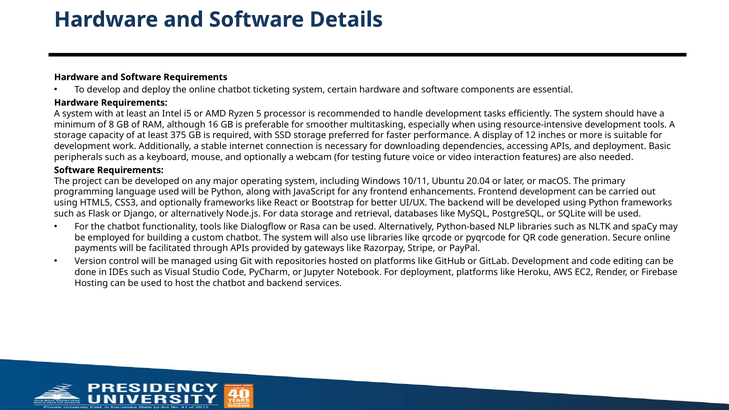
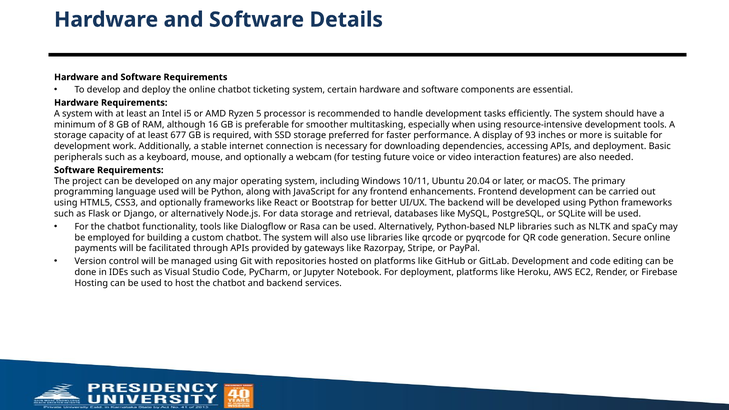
375: 375 -> 677 (178, 136)
12: 12 -> 93 (531, 136)
